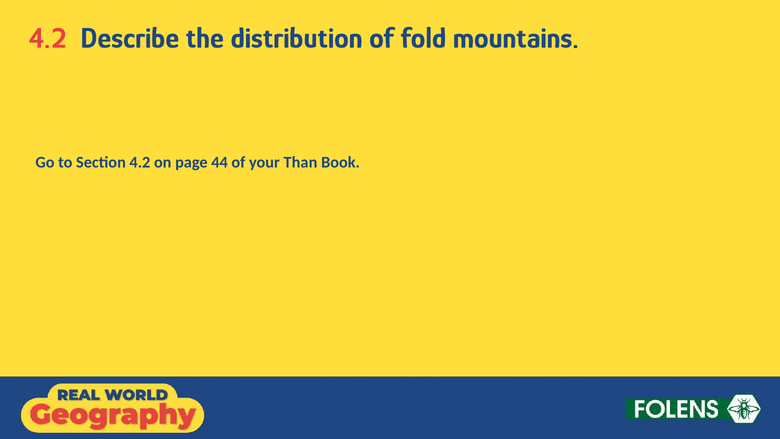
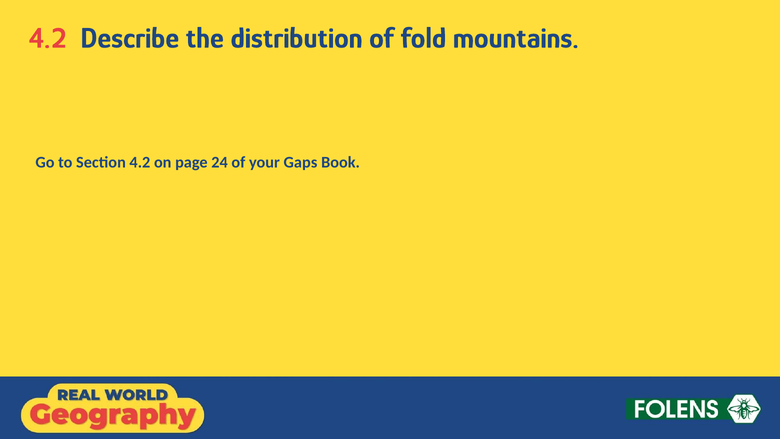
44: 44 -> 24 (220, 162)
Than: Than -> Gaps (300, 162)
